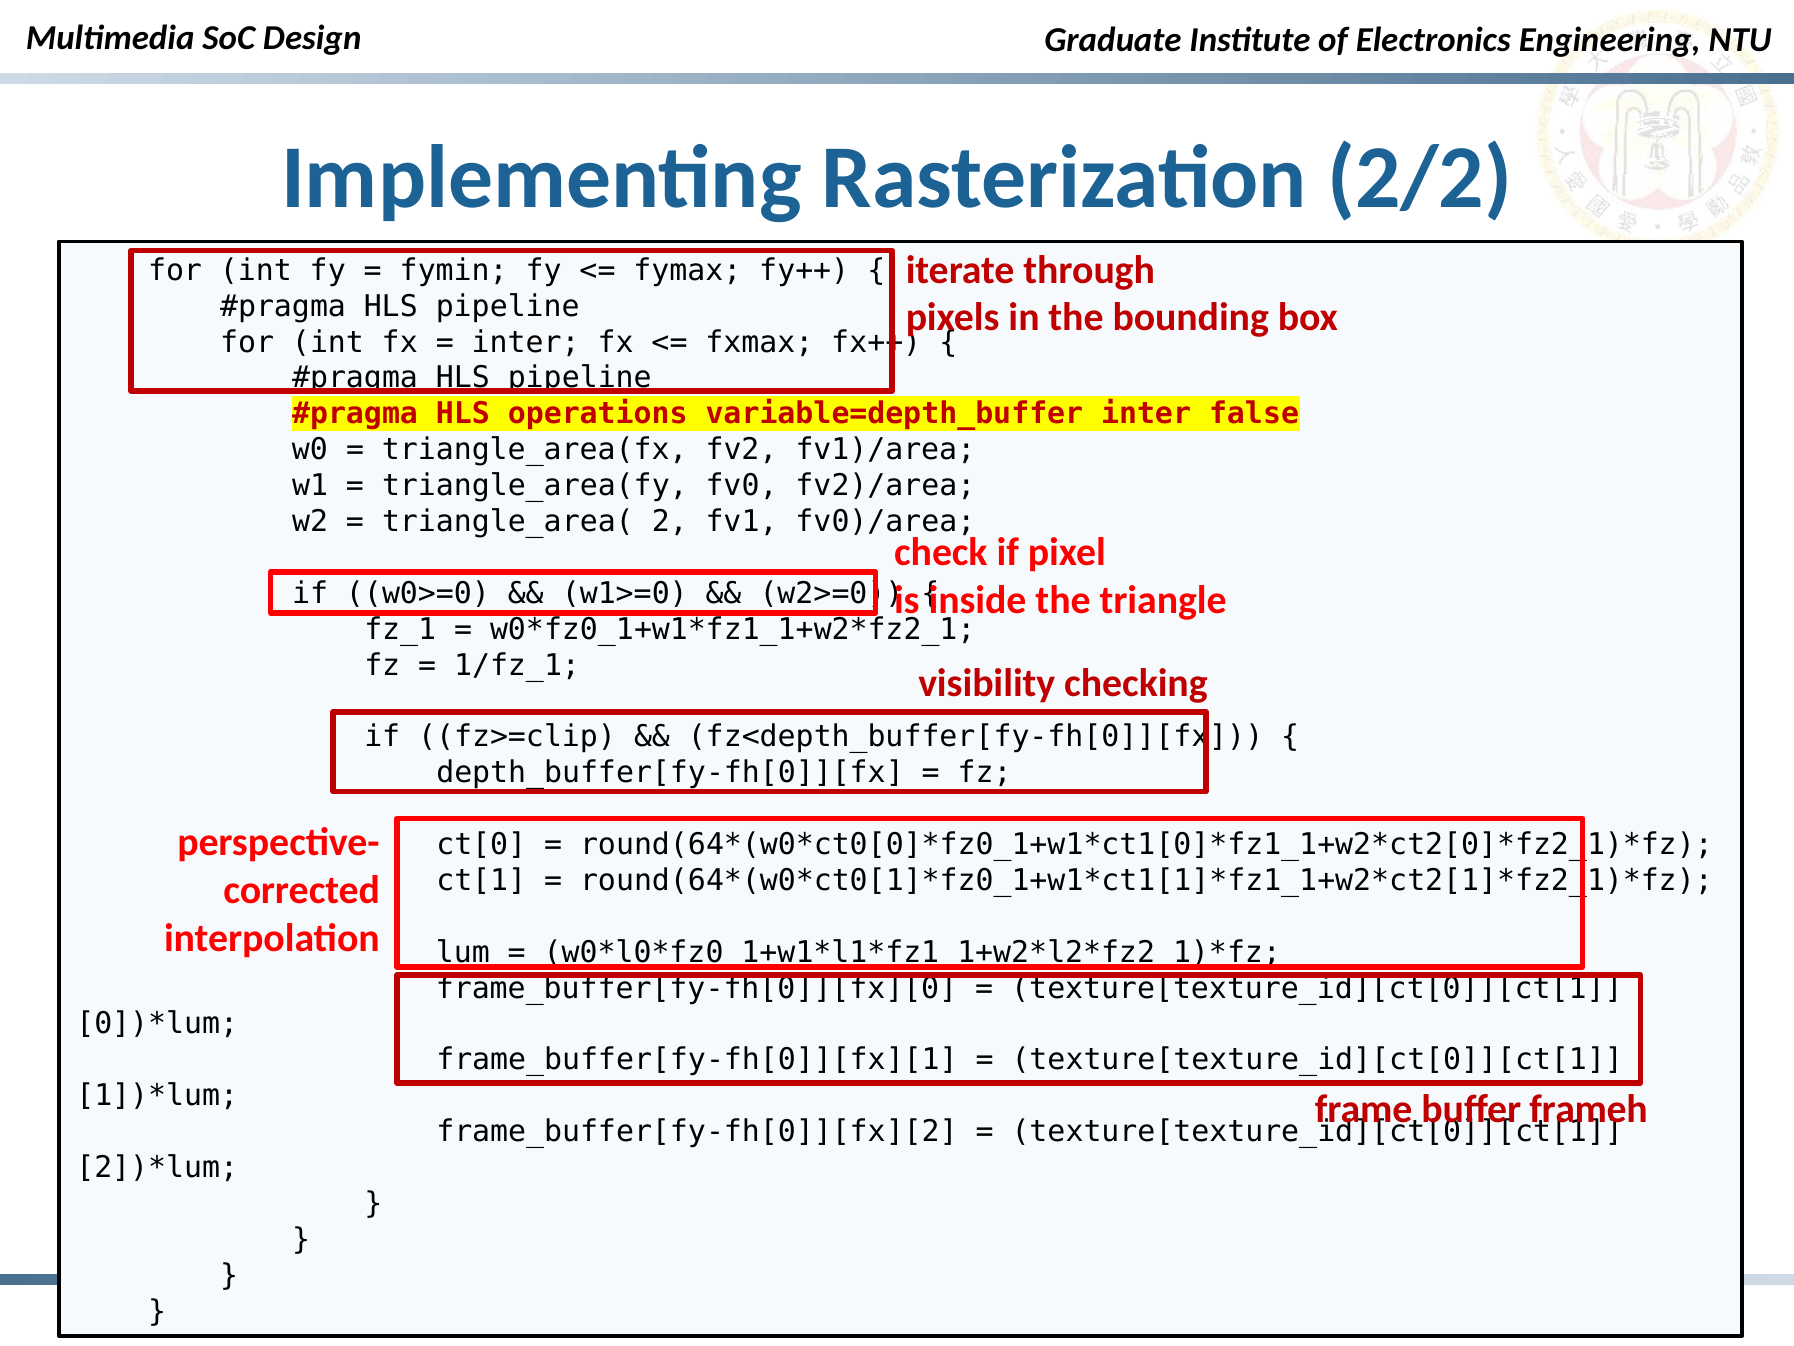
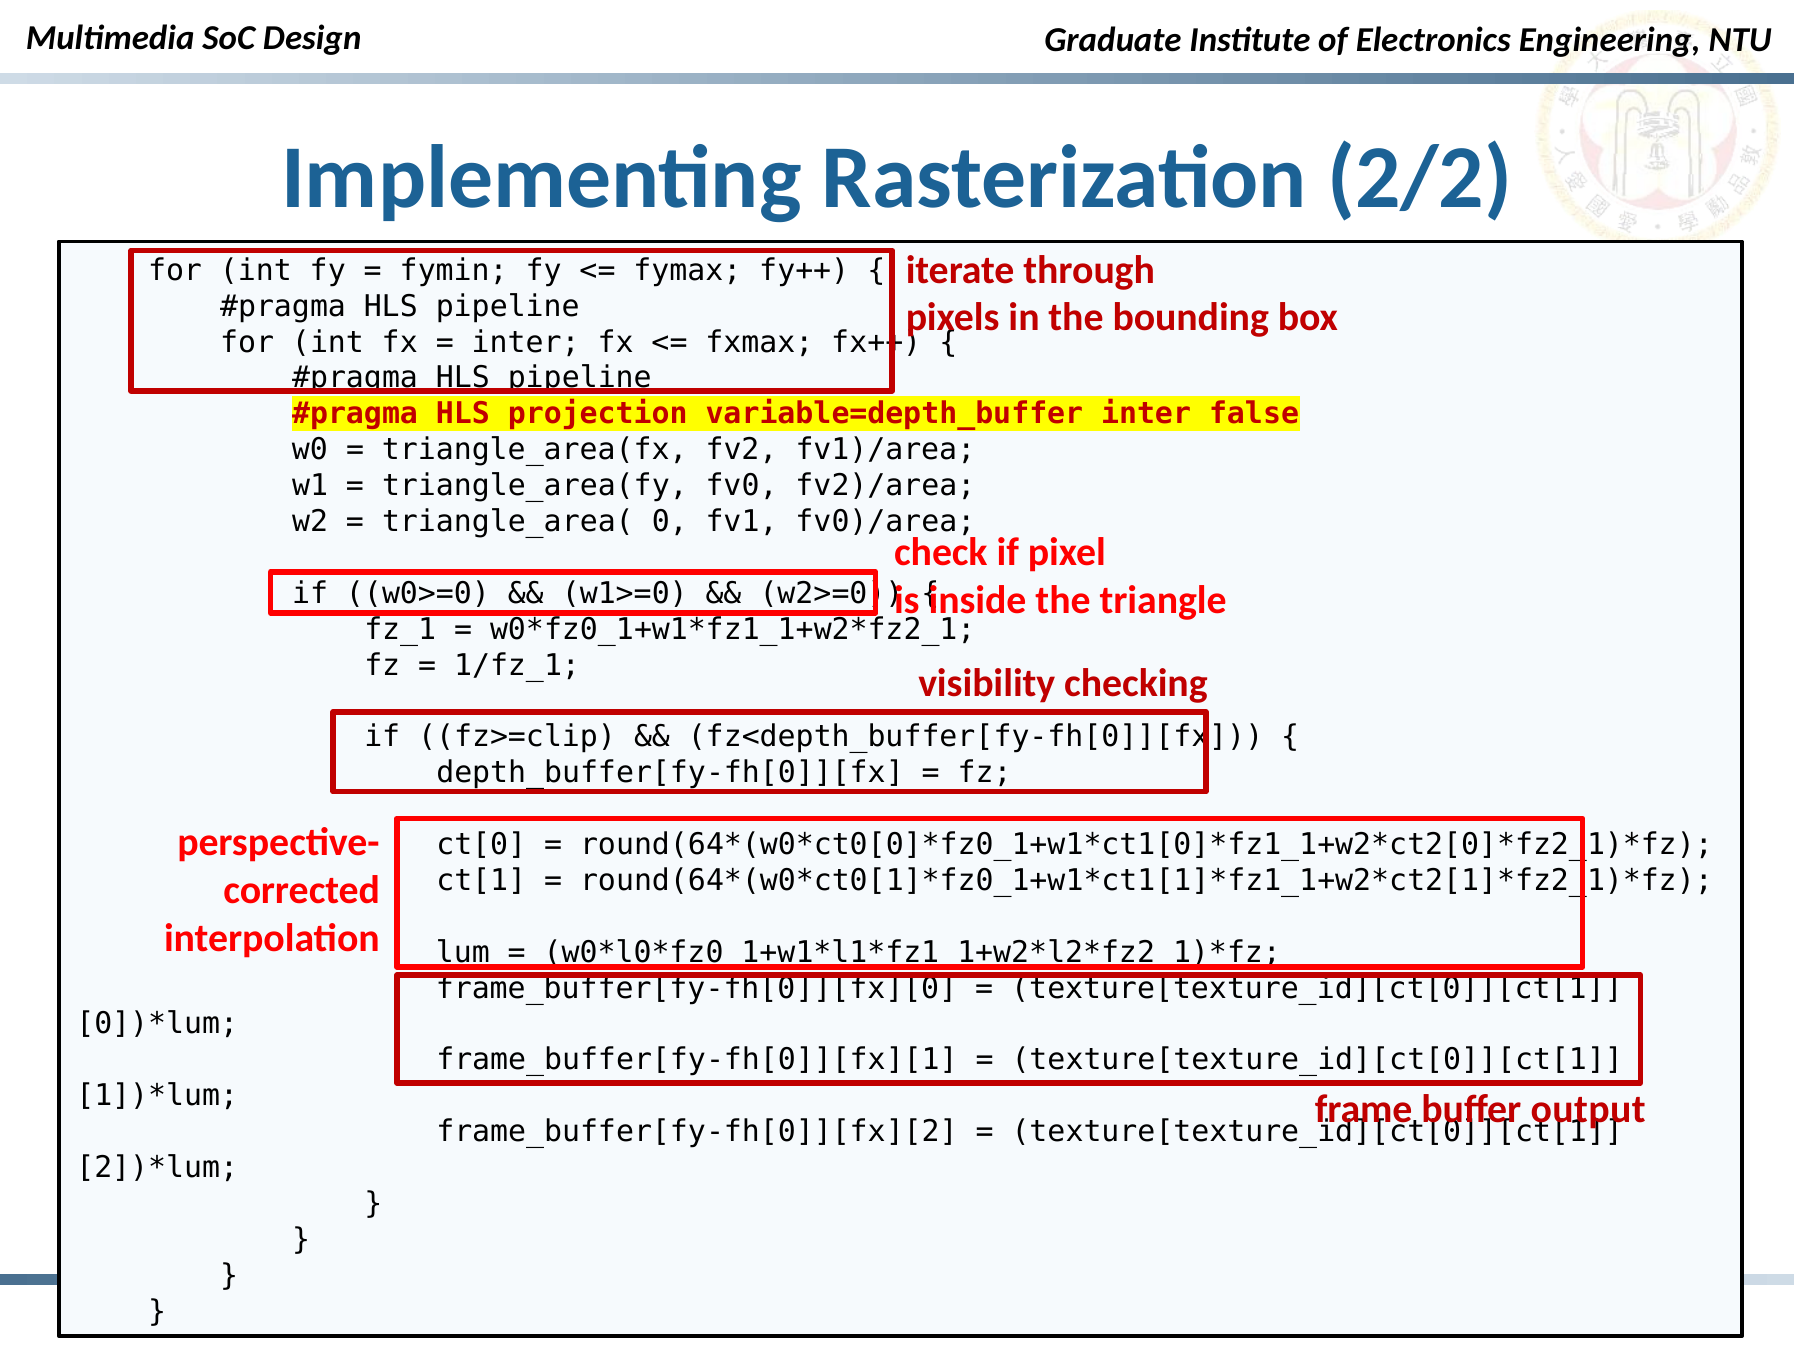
operations: operations -> projection (598, 414)
2: 2 -> 0 (670, 521)
frameh: frameh -> output (1588, 1109)
